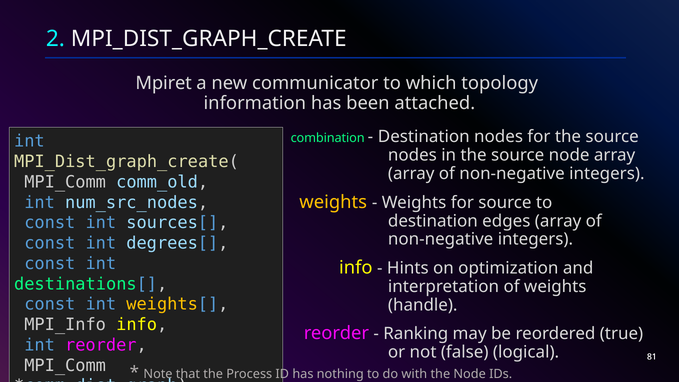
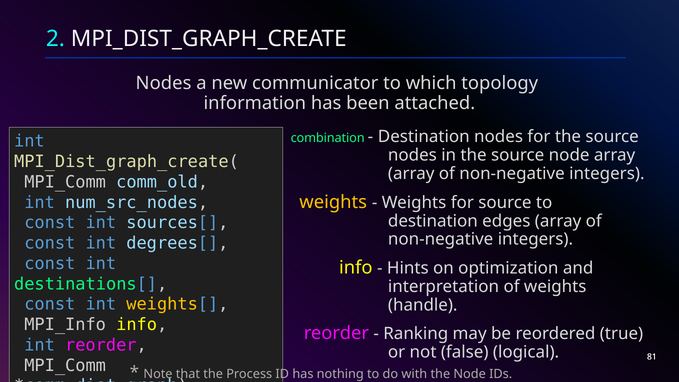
Mpiret: Mpiret -> Nodes (164, 83)
